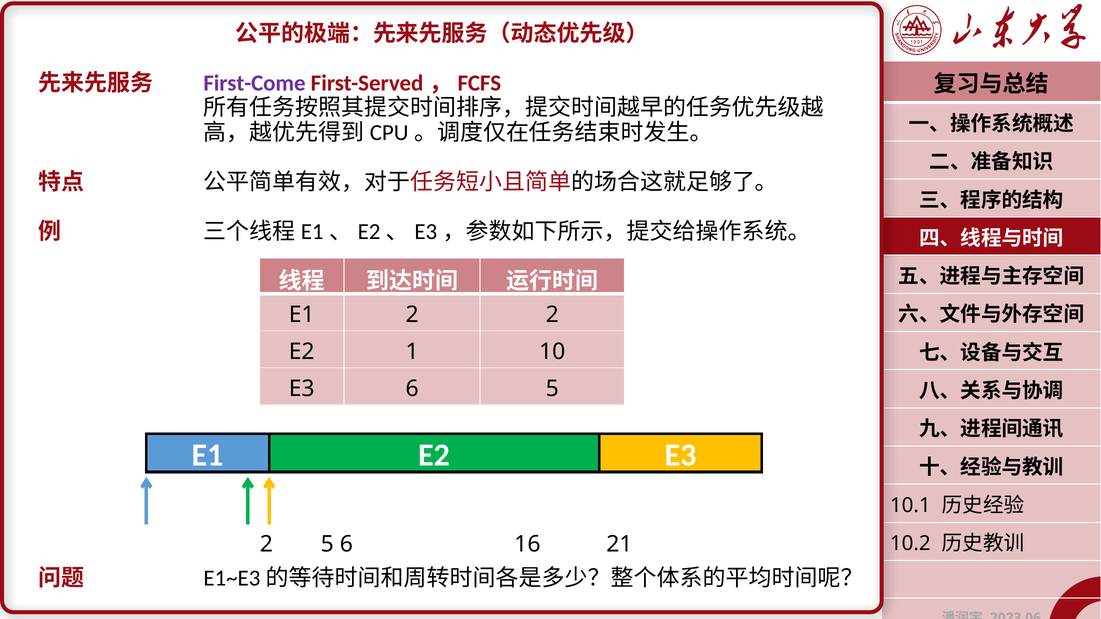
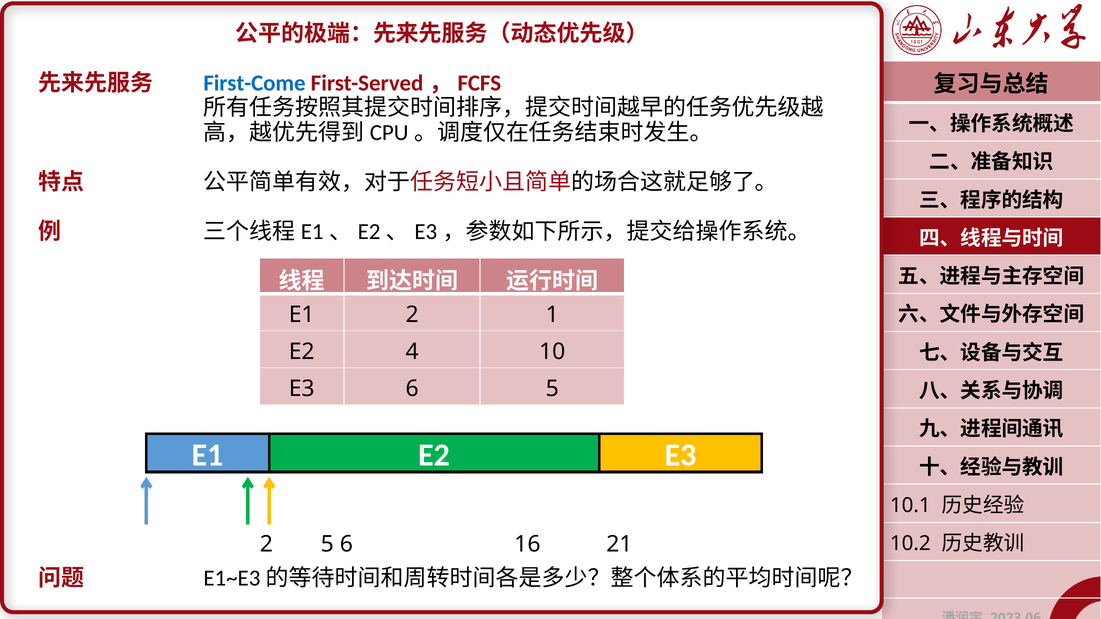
First-Come colour: purple -> blue (254, 83)
2 2: 2 -> 1 (552, 315)
1: 1 -> 4 (412, 352)
